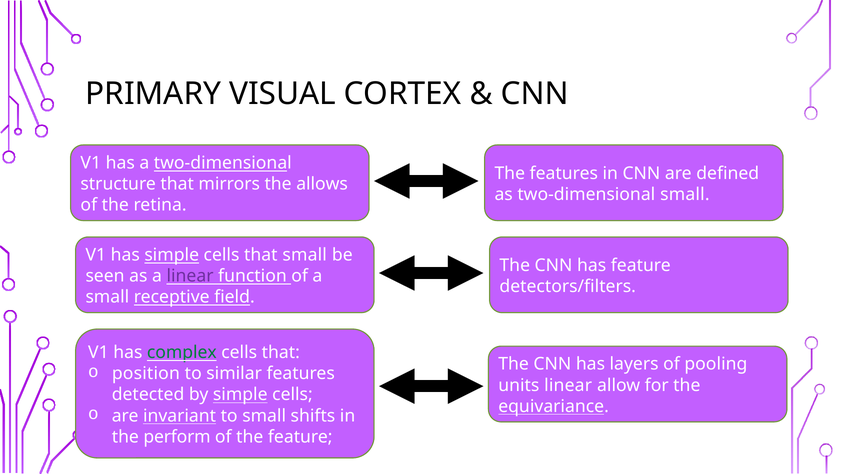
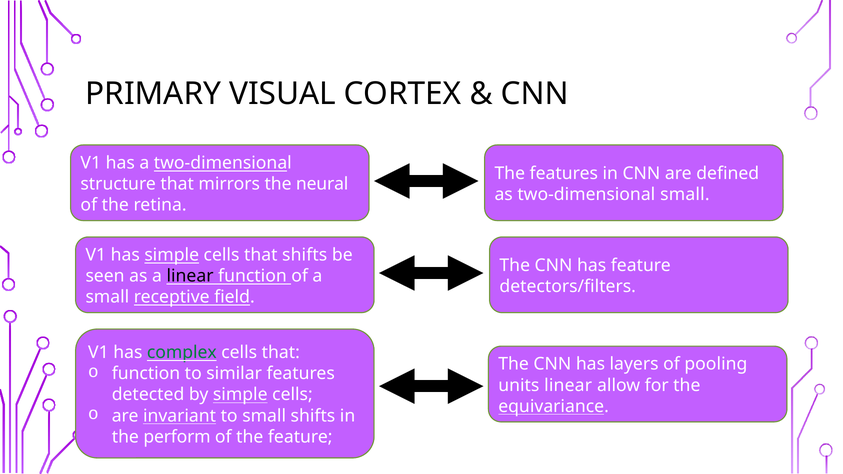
allows: allows -> neural (322, 184)
that small: small -> shifts (305, 255)
linear colour: purple -> black (190, 276)
position: position -> function (146, 374)
